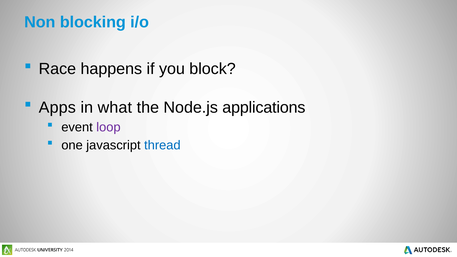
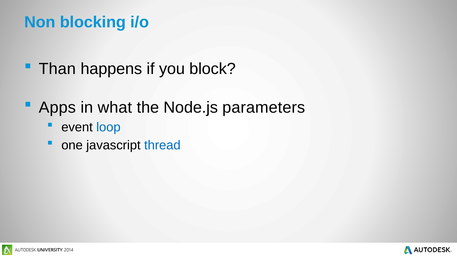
Race: Race -> Than (57, 69)
applications: applications -> parameters (264, 108)
loop colour: purple -> blue (108, 127)
